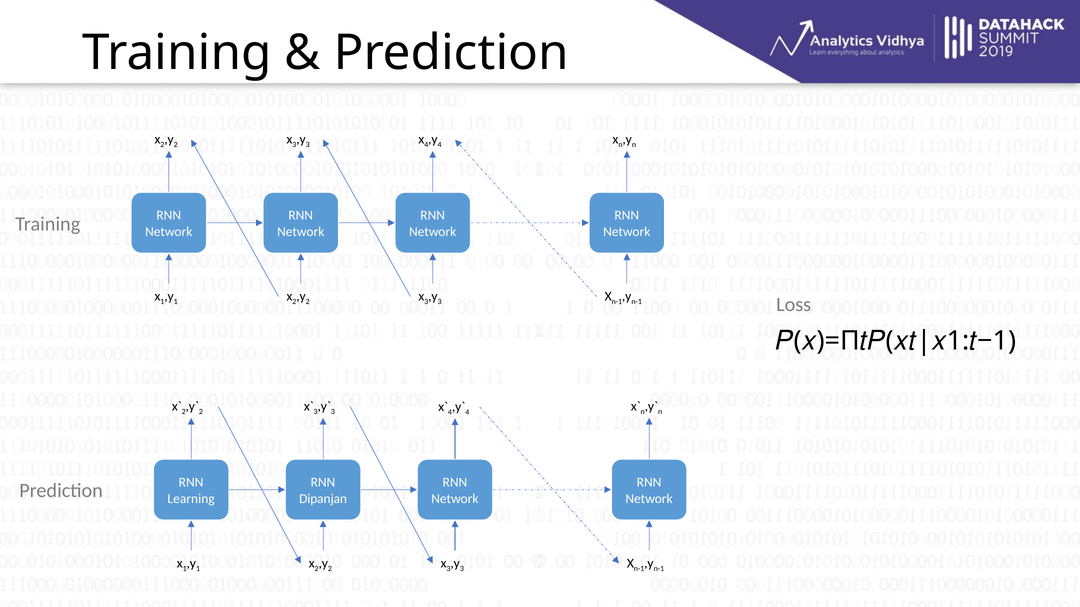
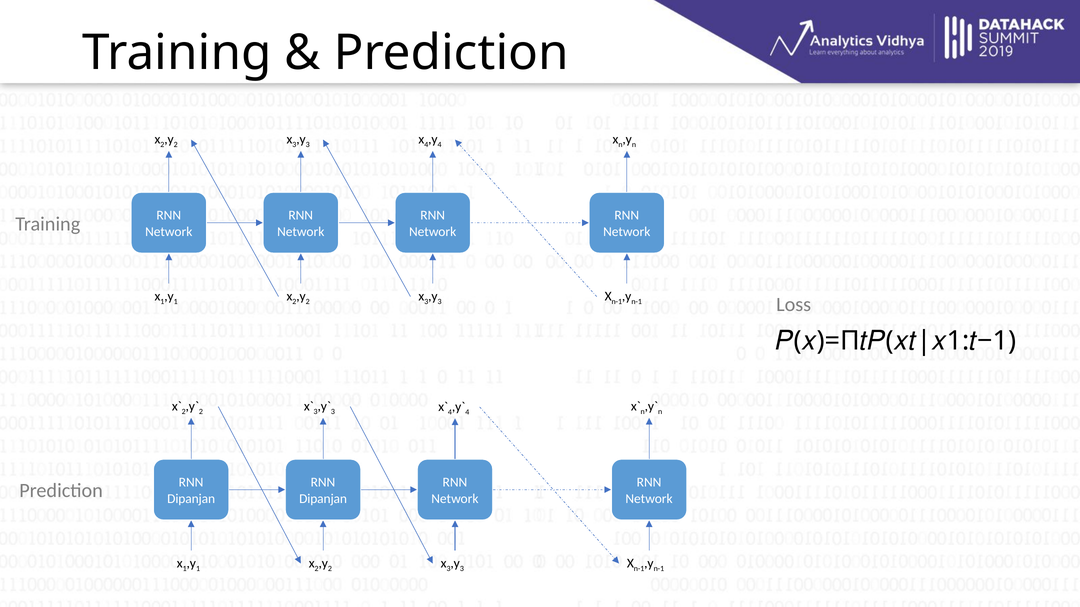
Learning: Learning -> Dipanjan (191, 499)
